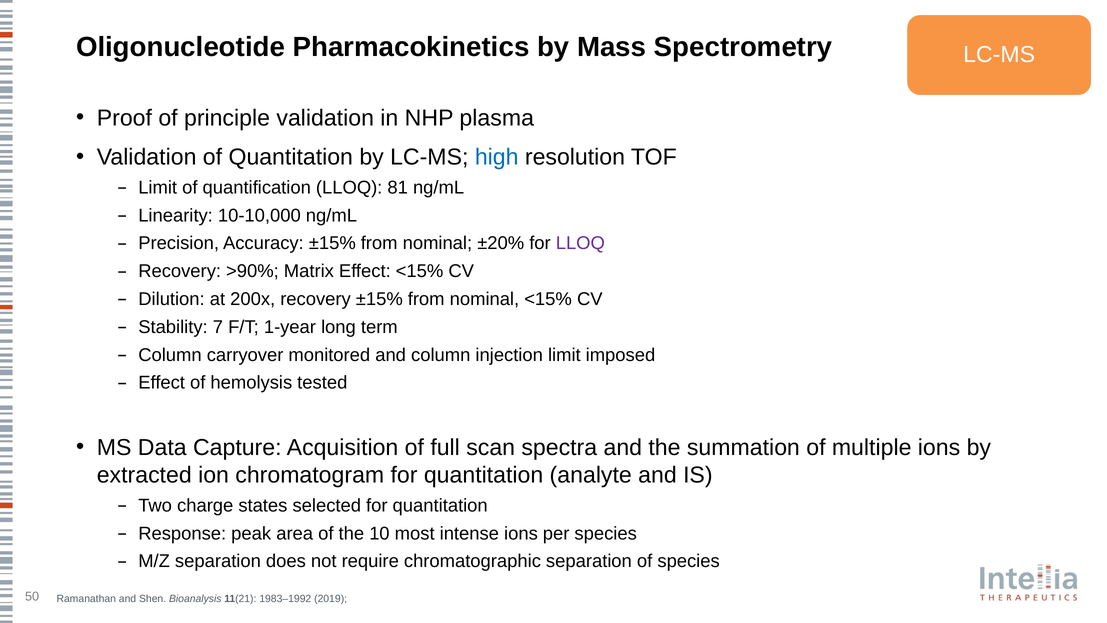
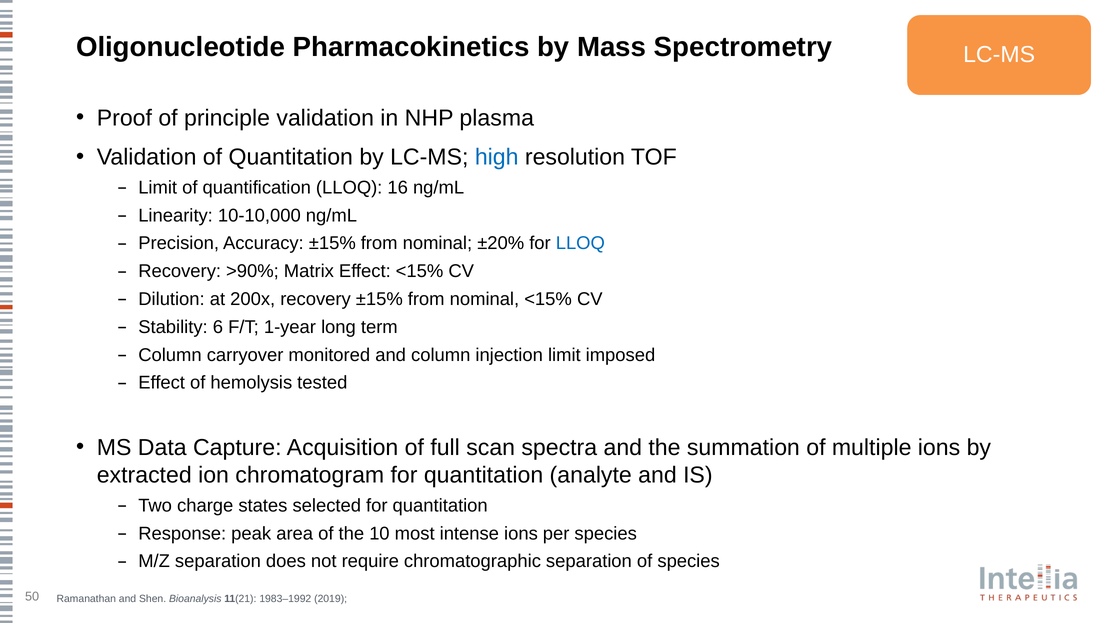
81: 81 -> 16 (398, 187)
LLOQ colour: purple -> blue (580, 243)
7: 7 -> 6 (218, 327)
